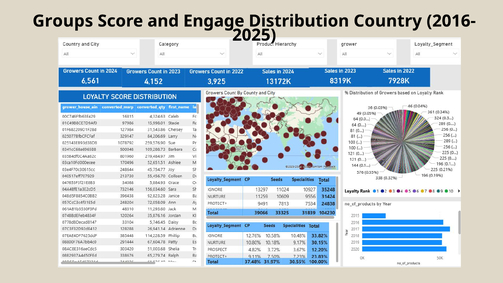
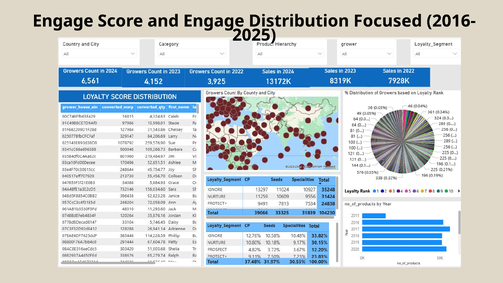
Groups: Groups -> Engage (63, 21)
Country: Country -> Focused (388, 21)
